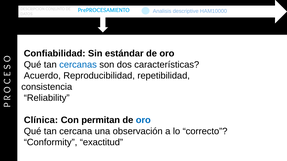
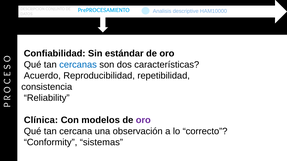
permitan: permitan -> modelos (101, 120)
oro colour: blue -> purple (143, 120)
exactitud: exactitud -> sistemas (101, 143)
